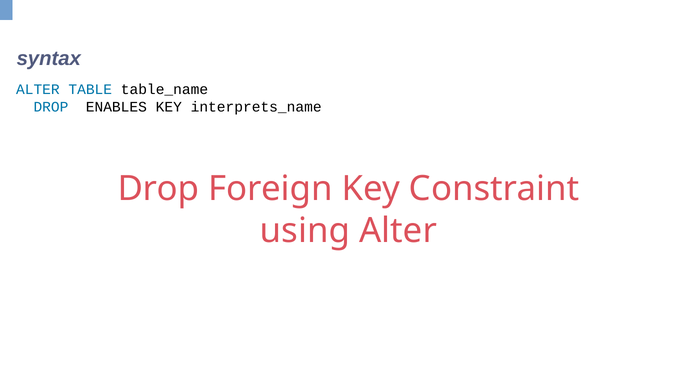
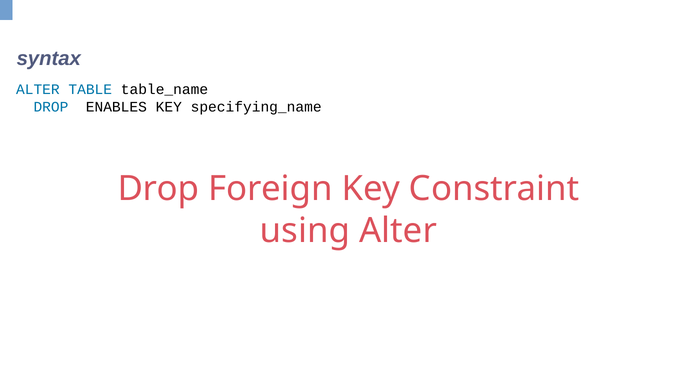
interprets_name: interprets_name -> specifying_name (256, 107)
